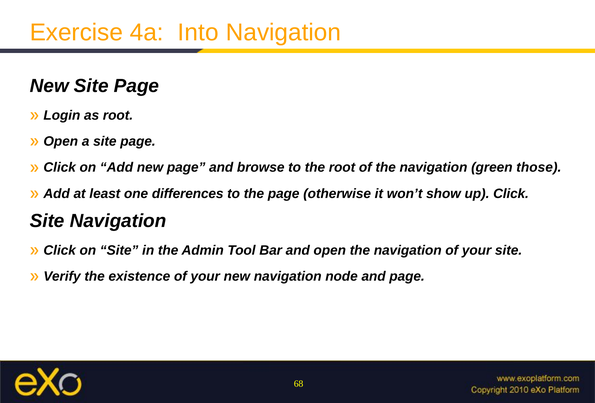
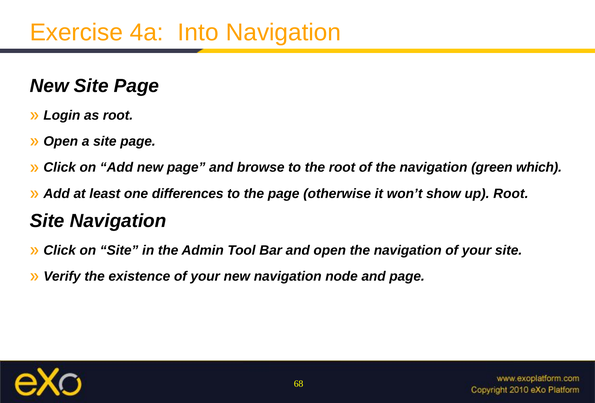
those: those -> which (539, 168)
up Click: Click -> Root (511, 194)
